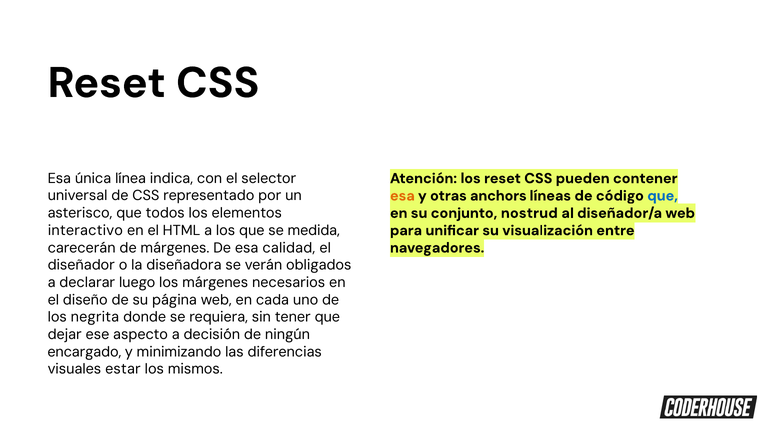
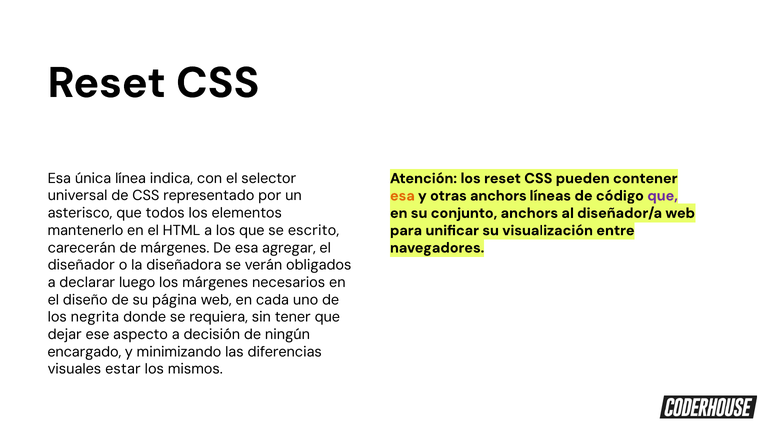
que colour: blue -> purple (663, 196)
conjunto nostrud: nostrud -> anchors (529, 213)
interactivo: interactivo -> mantenerlo (86, 231)
medida: medida -> escrito (314, 231)
calidad: calidad -> agregar (289, 248)
